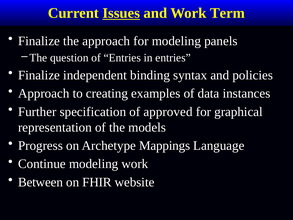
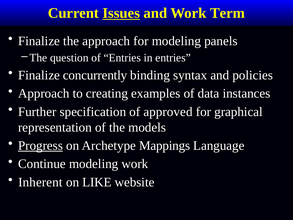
independent: independent -> concurrently (95, 75)
Progress underline: none -> present (40, 145)
Between: Between -> Inherent (40, 182)
FHIR: FHIR -> LIKE (97, 182)
